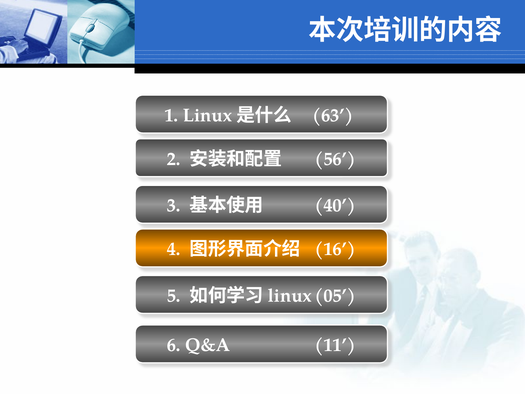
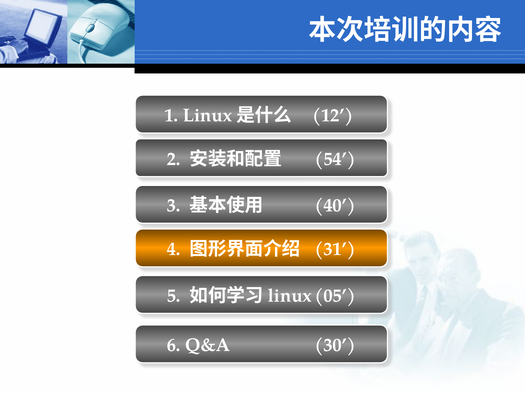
63: 63 -> 12 (333, 115)
56: 56 -> 54 (335, 159)
16: 16 -> 31 (335, 249)
11: 11 -> 30 (335, 345)
